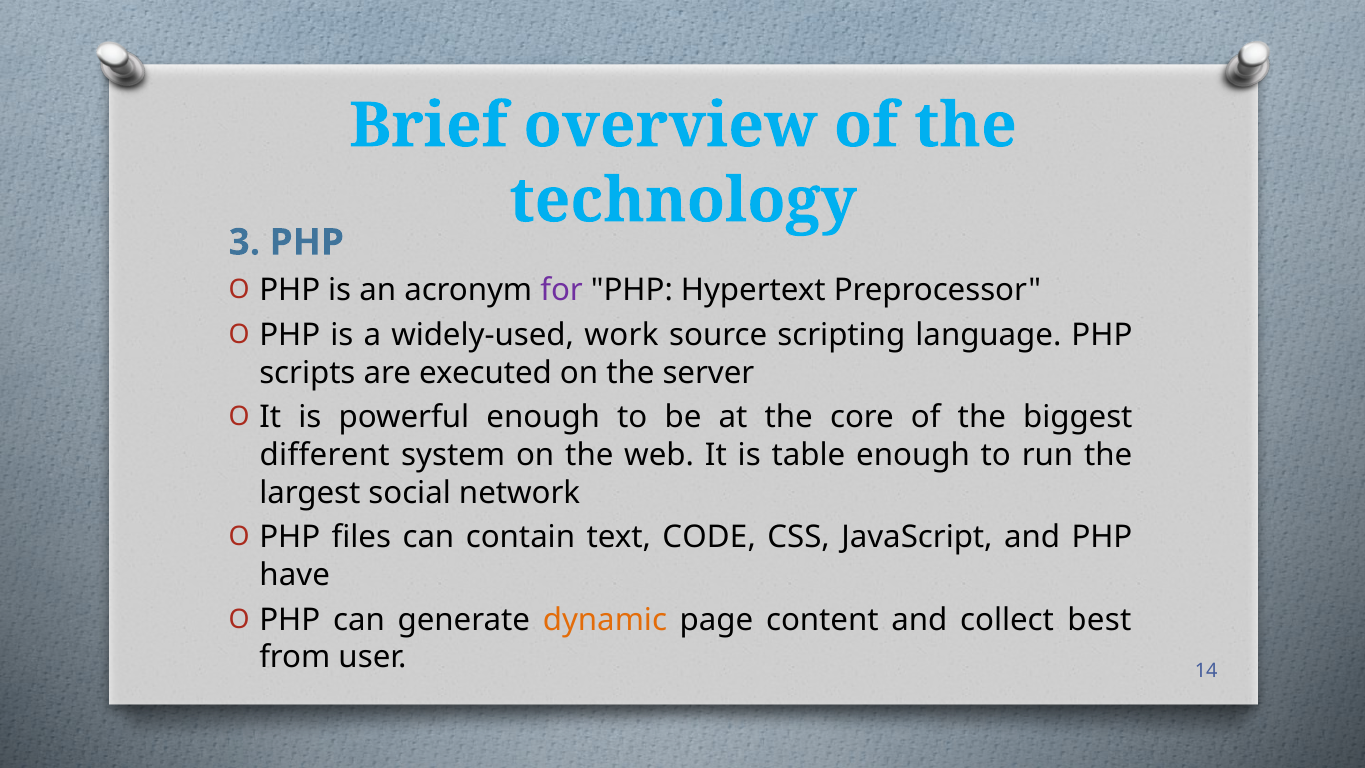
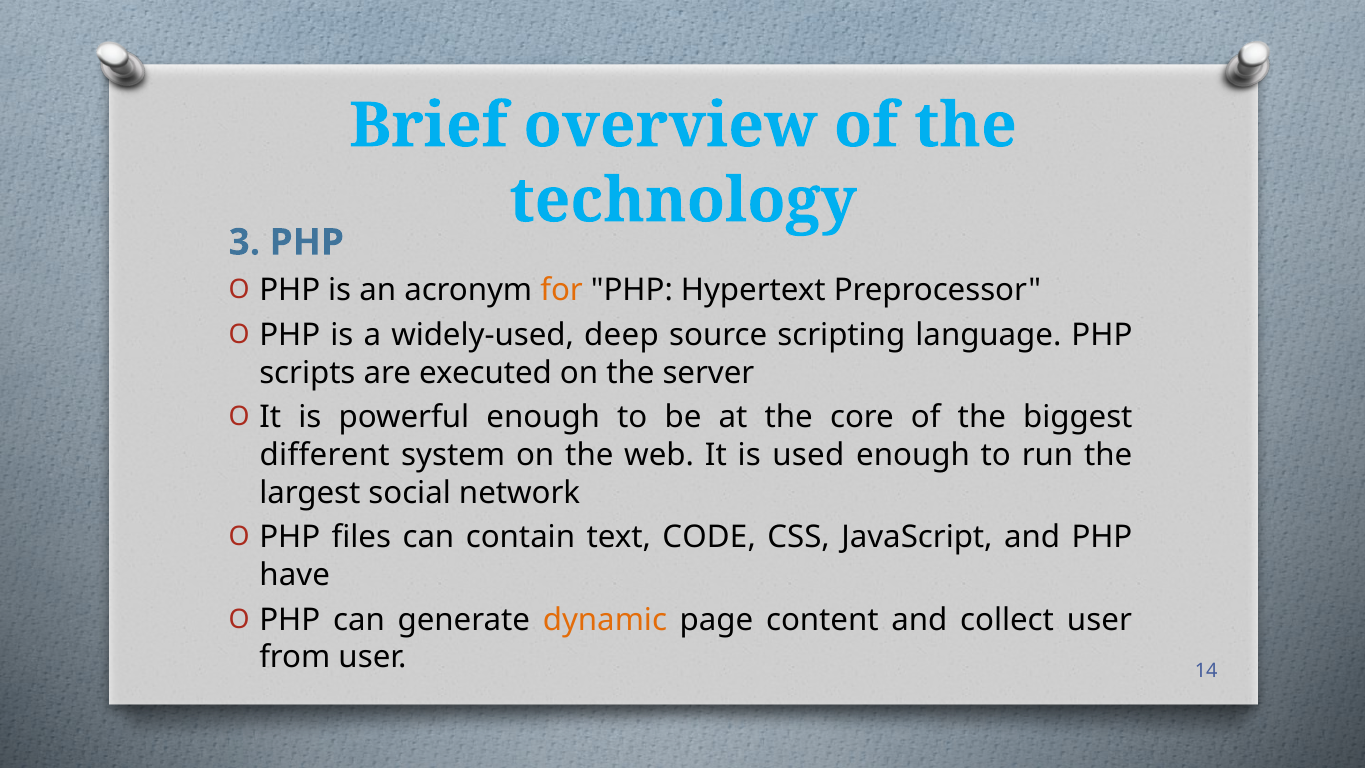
for colour: purple -> orange (562, 290)
work: work -> deep (622, 335)
table: table -> used (808, 455)
collect best: best -> user (1099, 620)
